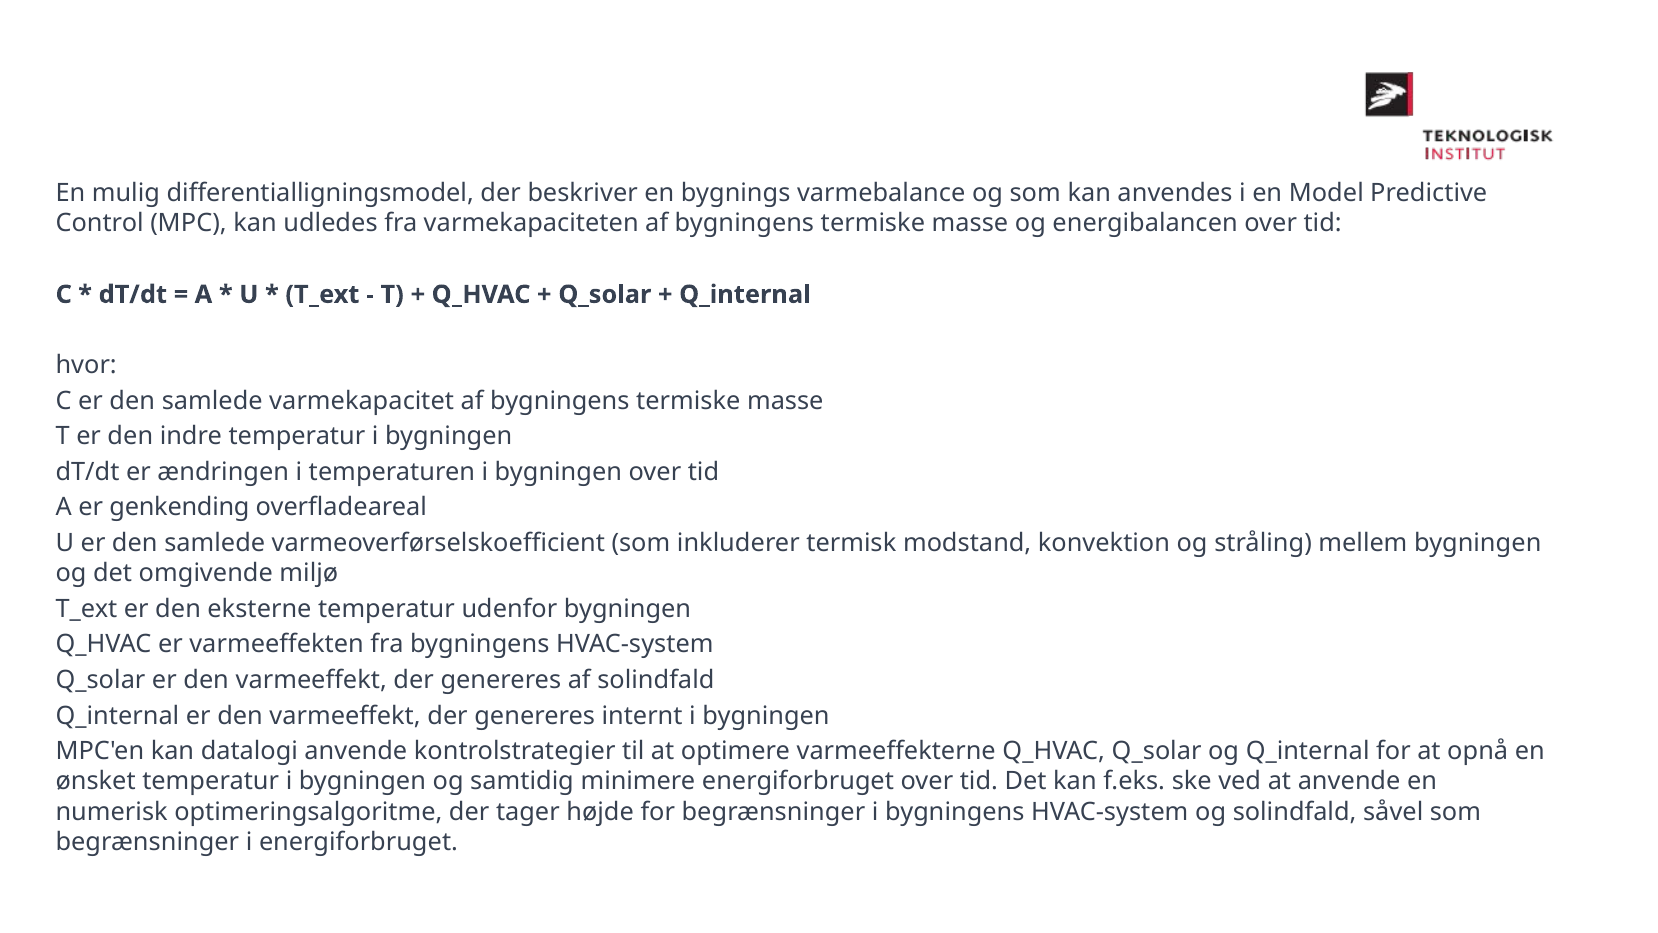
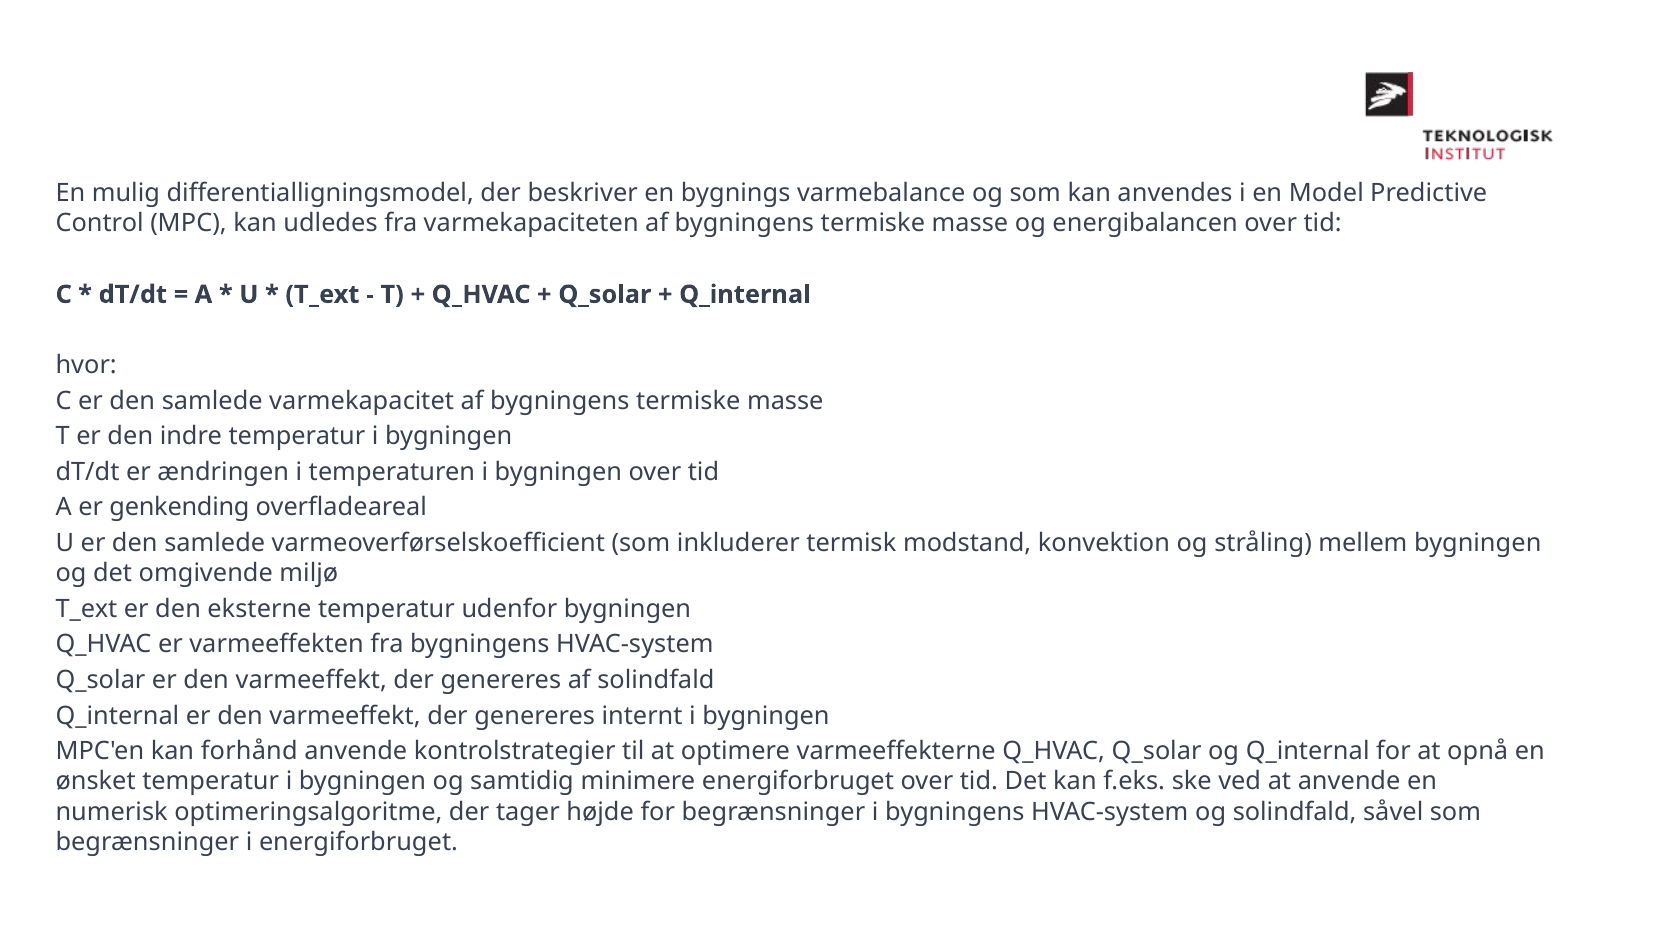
datalogi: datalogi -> forhånd (249, 751)
